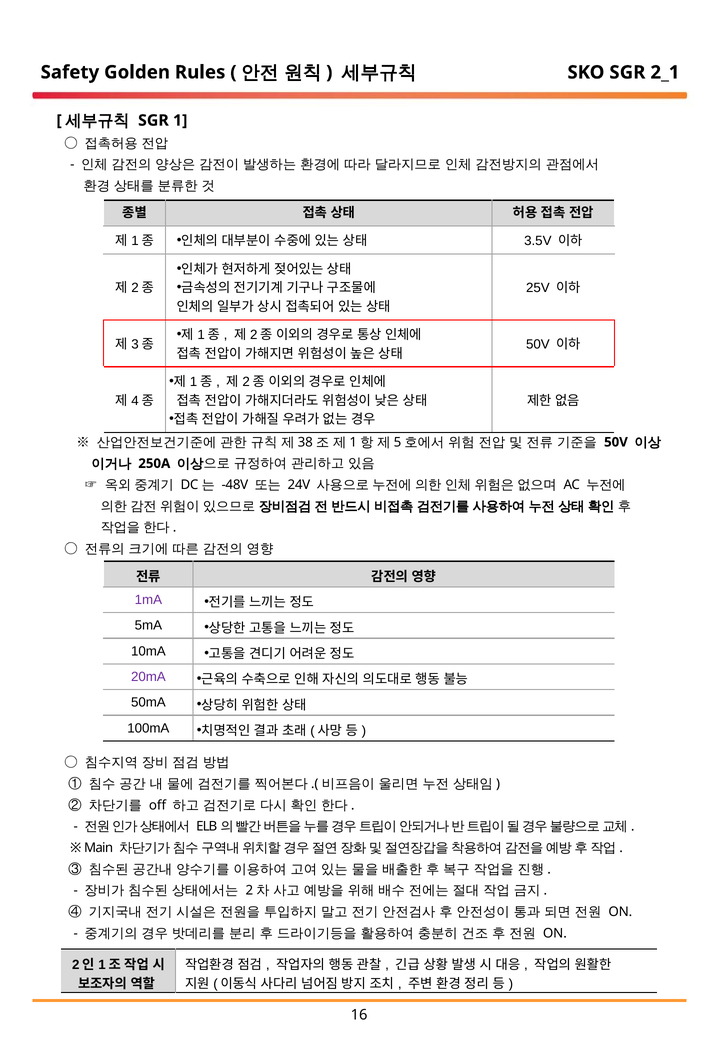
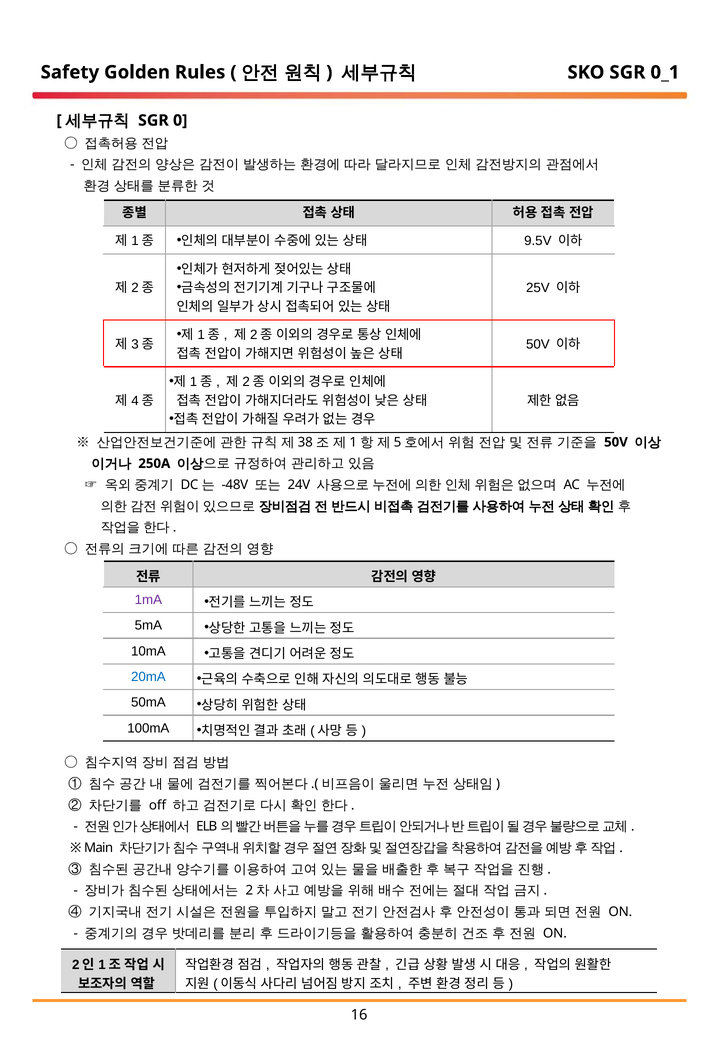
2_1: 2_1 -> 0_1 (665, 72)
1: 1 -> 0 (180, 120)
3.5V: 3.5V -> 9.5V (538, 241)
20mA colour: purple -> blue (148, 677)
